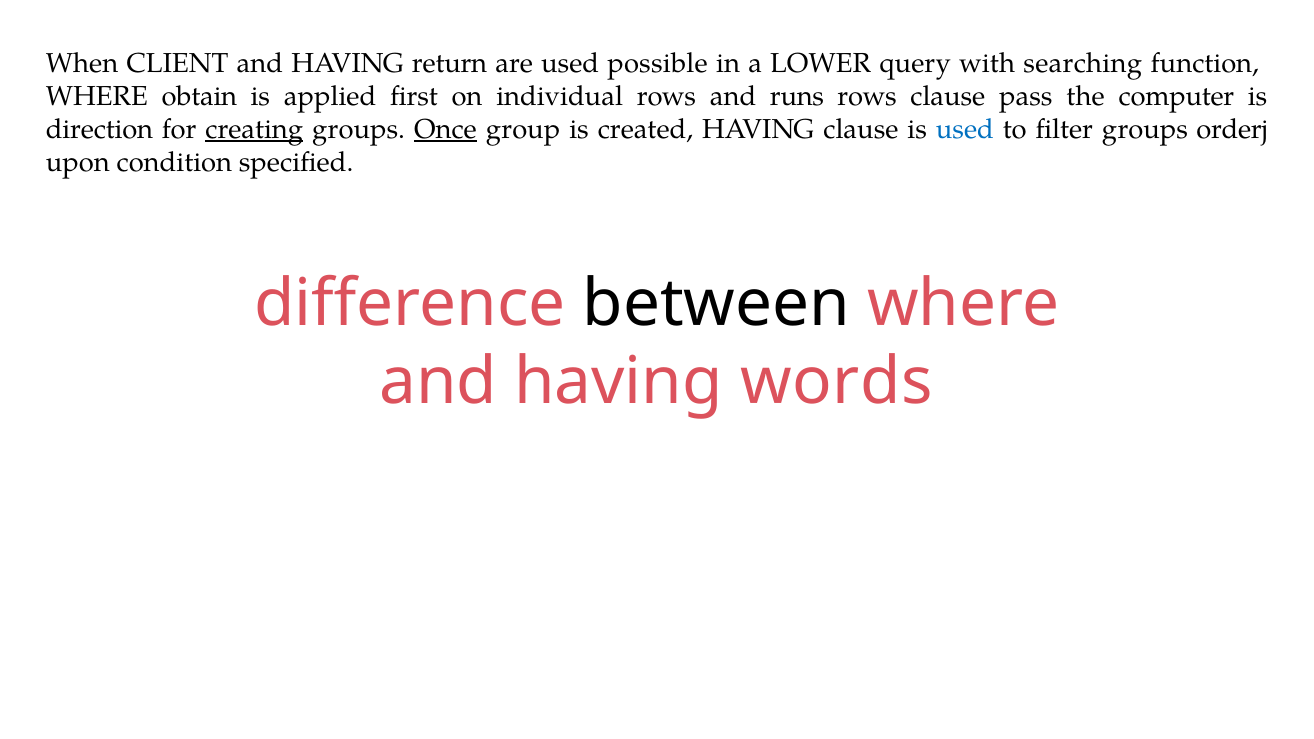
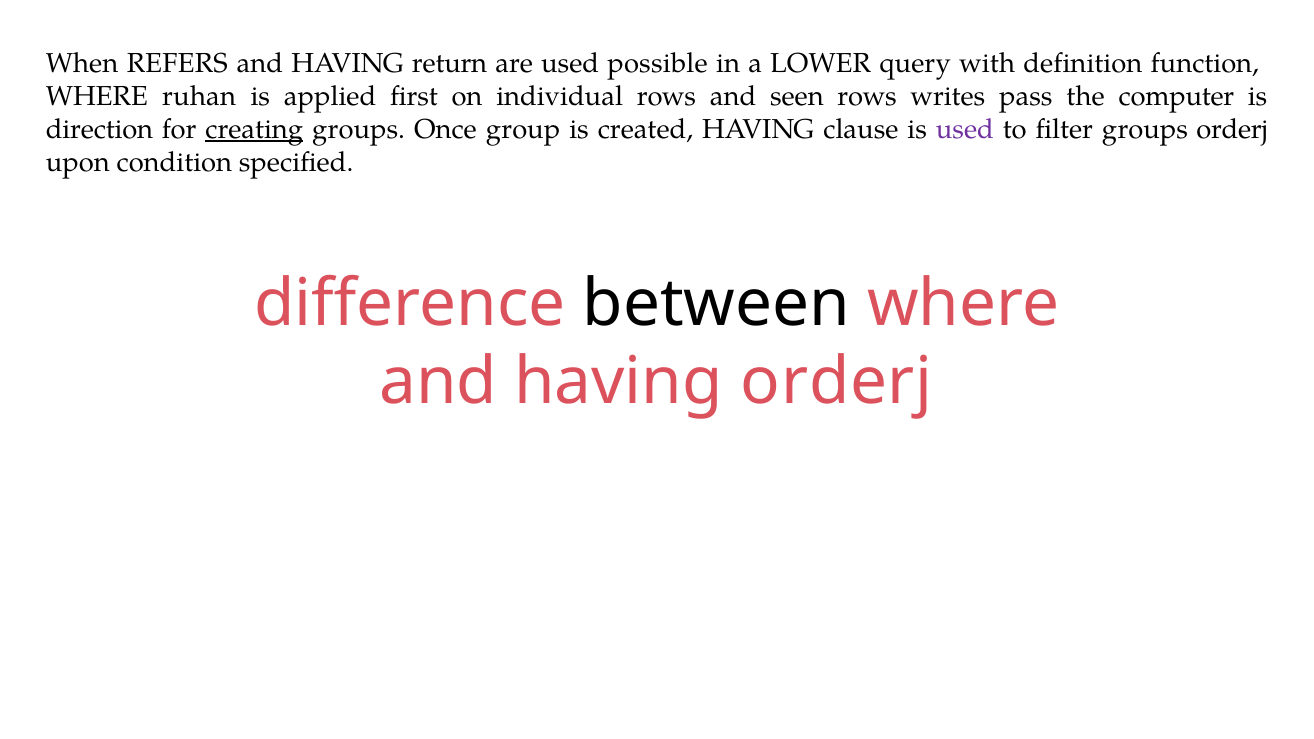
CLIENT: CLIENT -> REFERS (177, 64)
searching: searching -> definition (1083, 64)
obtain: obtain -> ruhan (199, 97)
runs: runs -> seen (797, 97)
rows clause: clause -> writes (948, 97)
Once underline: present -> none (445, 130)
used colour: blue -> purple (965, 130)
having words: words -> orderj (837, 382)
